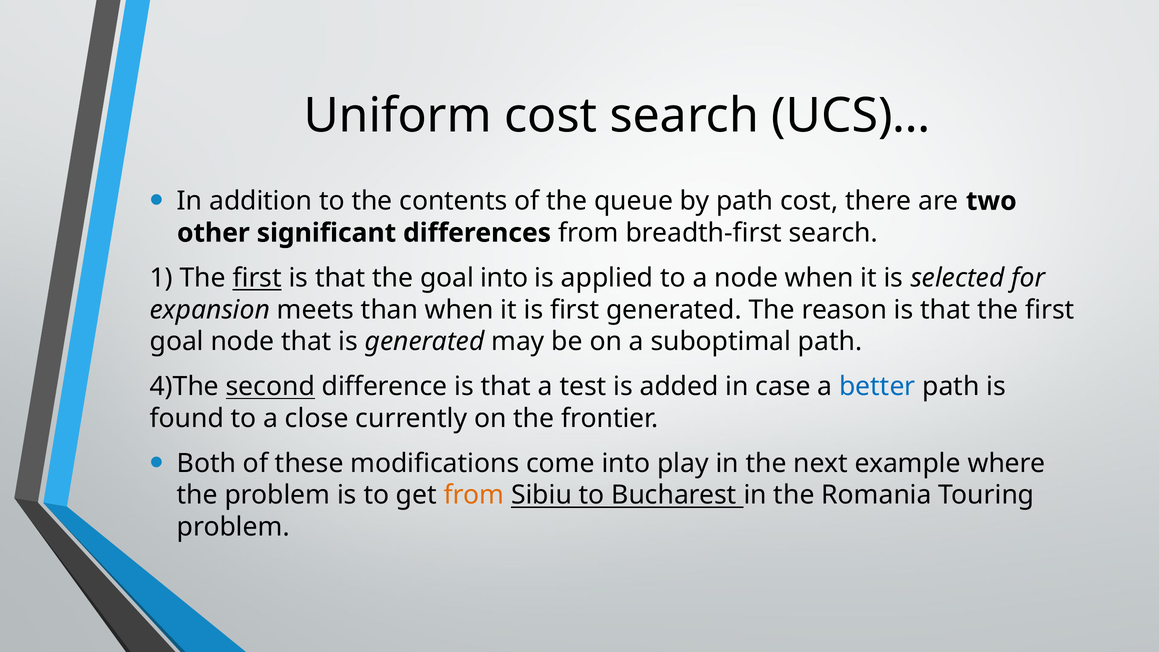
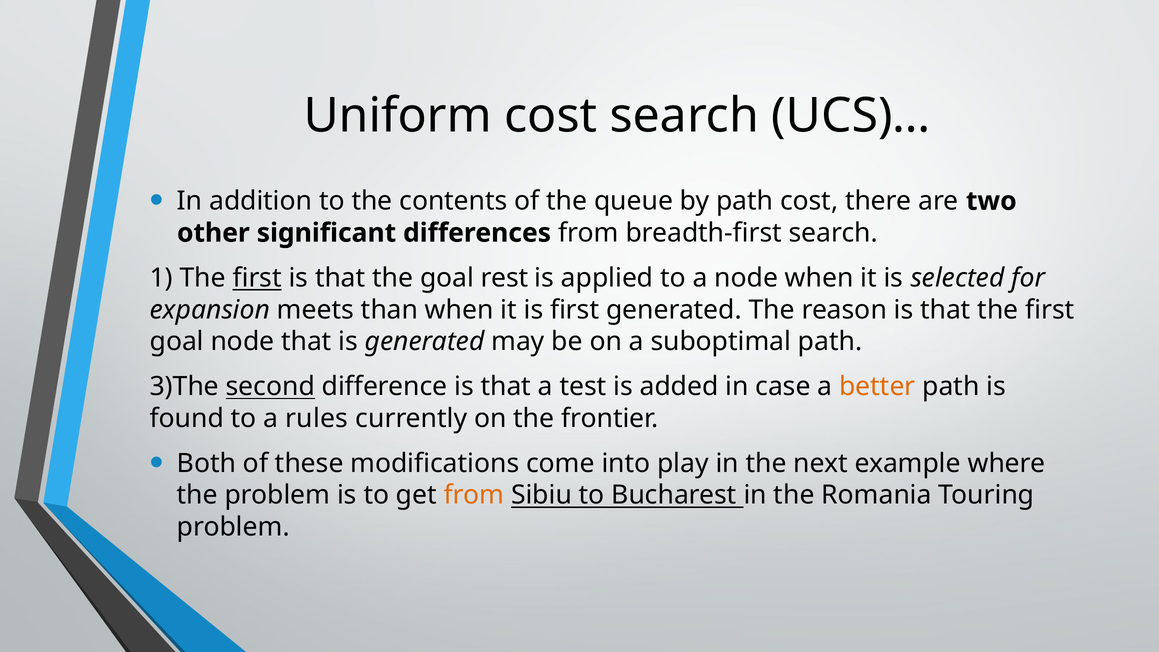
goal into: into -> rest (504, 278)
4)The: 4)The -> 3)The (184, 386)
better colour: blue -> orange (877, 386)
close: close -> rules (317, 418)
